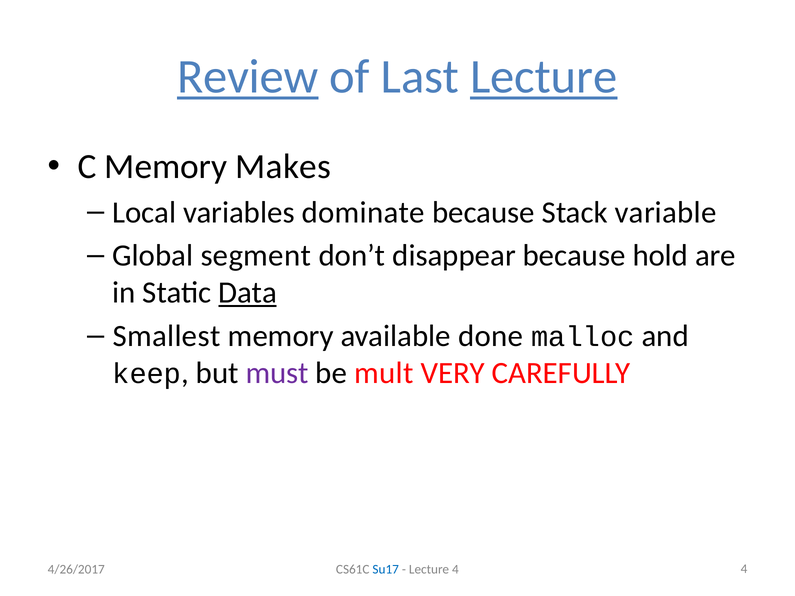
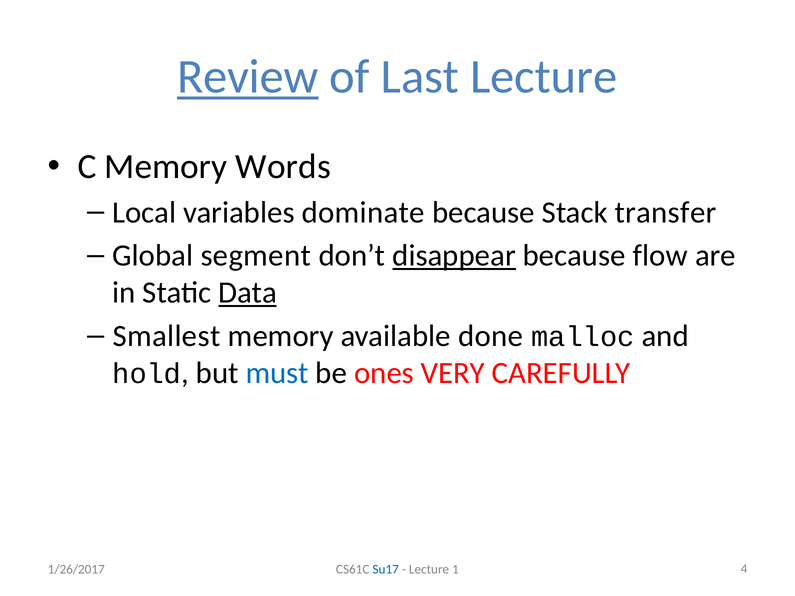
Lecture underline: present -> none (544, 77)
Makes: Makes -> Words (283, 167)
variable: variable -> transfer (666, 212)
disappear underline: none -> present (454, 256)
hold: hold -> flow (660, 256)
keep: keep -> hold (147, 374)
must colour: purple -> blue (277, 373)
mult: mult -> ones (384, 373)
4/26/2017: 4/26/2017 -> 1/26/2017 (76, 569)
Lecture 4: 4 -> 1 (455, 569)
